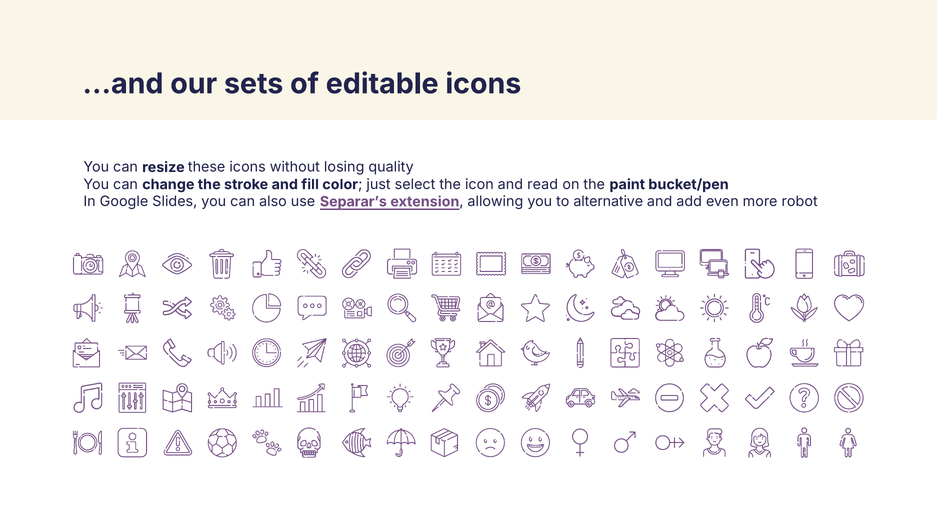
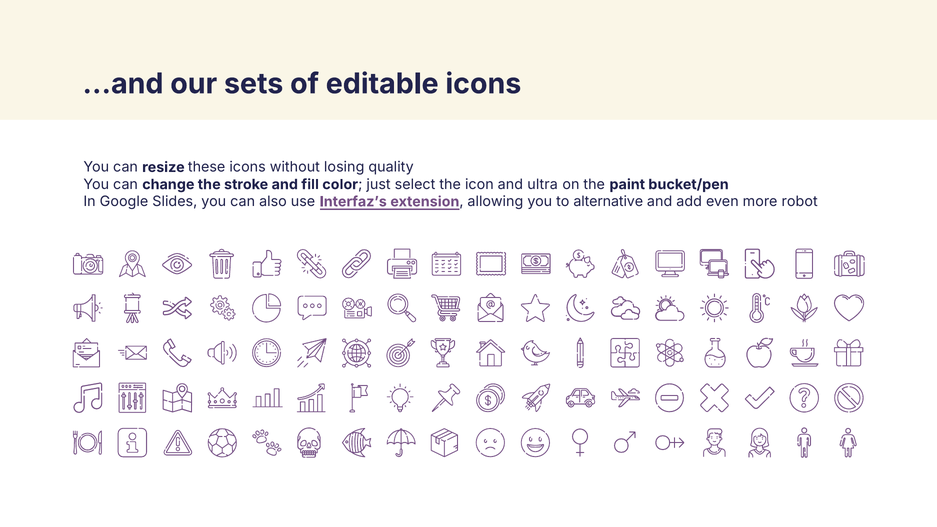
read: read -> ultra (543, 184)
Separar’s: Separar’s -> Interfaz’s (353, 202)
